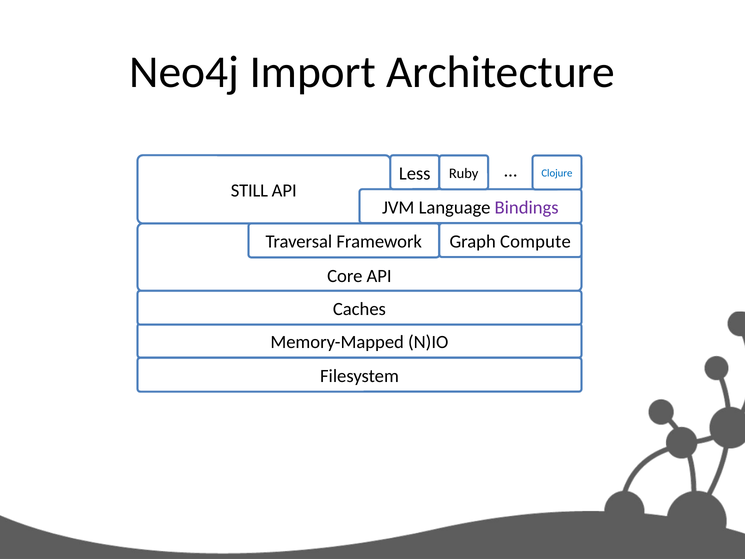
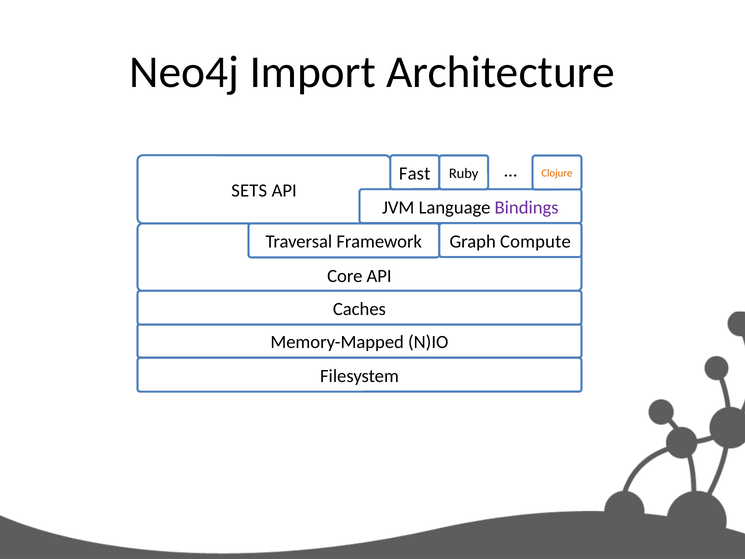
Less: Less -> Fast (415, 173)
Clojure colour: blue -> orange (557, 173)
STILL: STILL -> SETS (249, 191)
